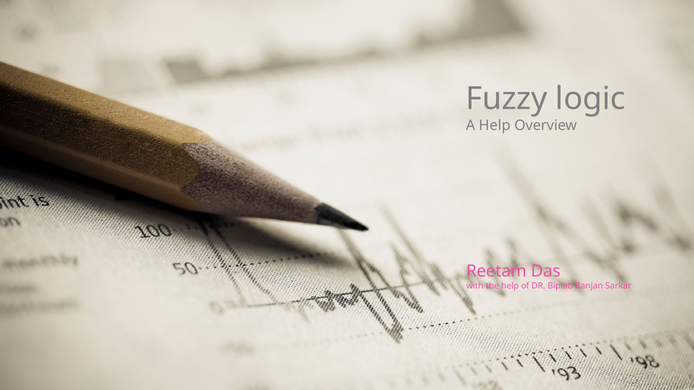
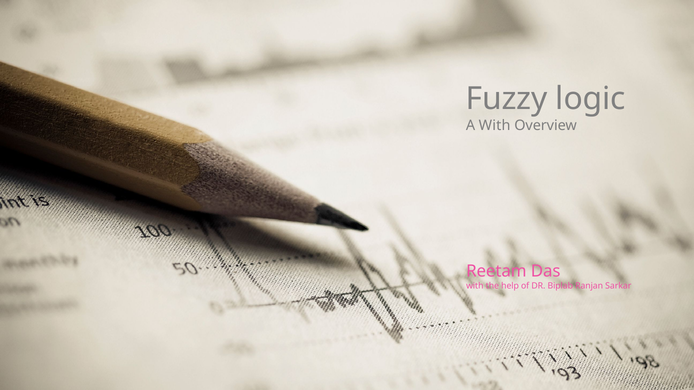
A Help: Help -> With (495, 126)
